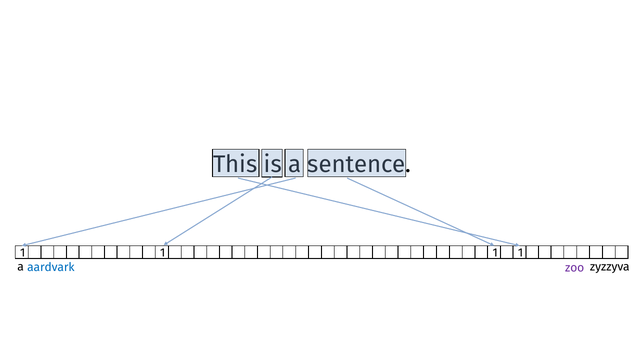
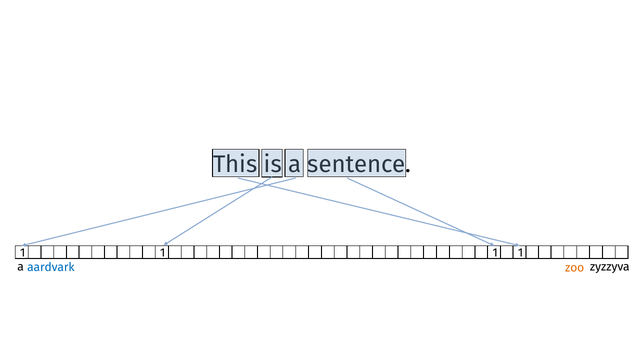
zoo colour: purple -> orange (575, 268)
